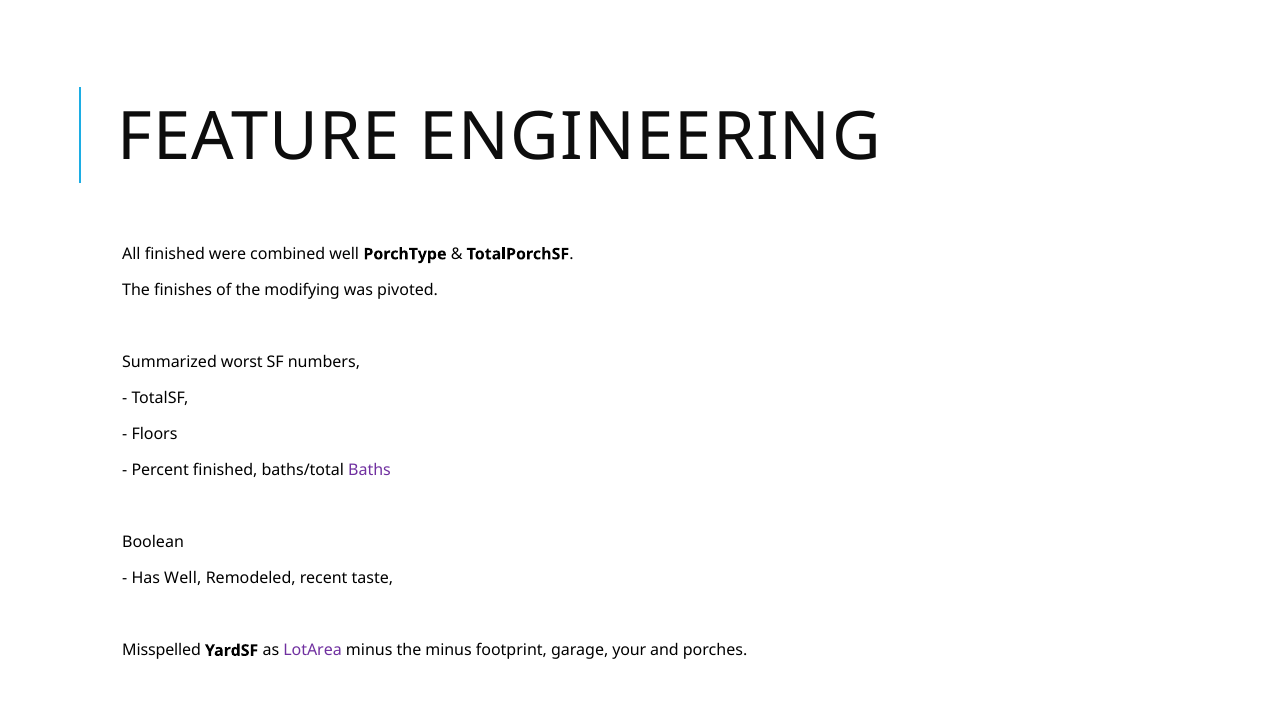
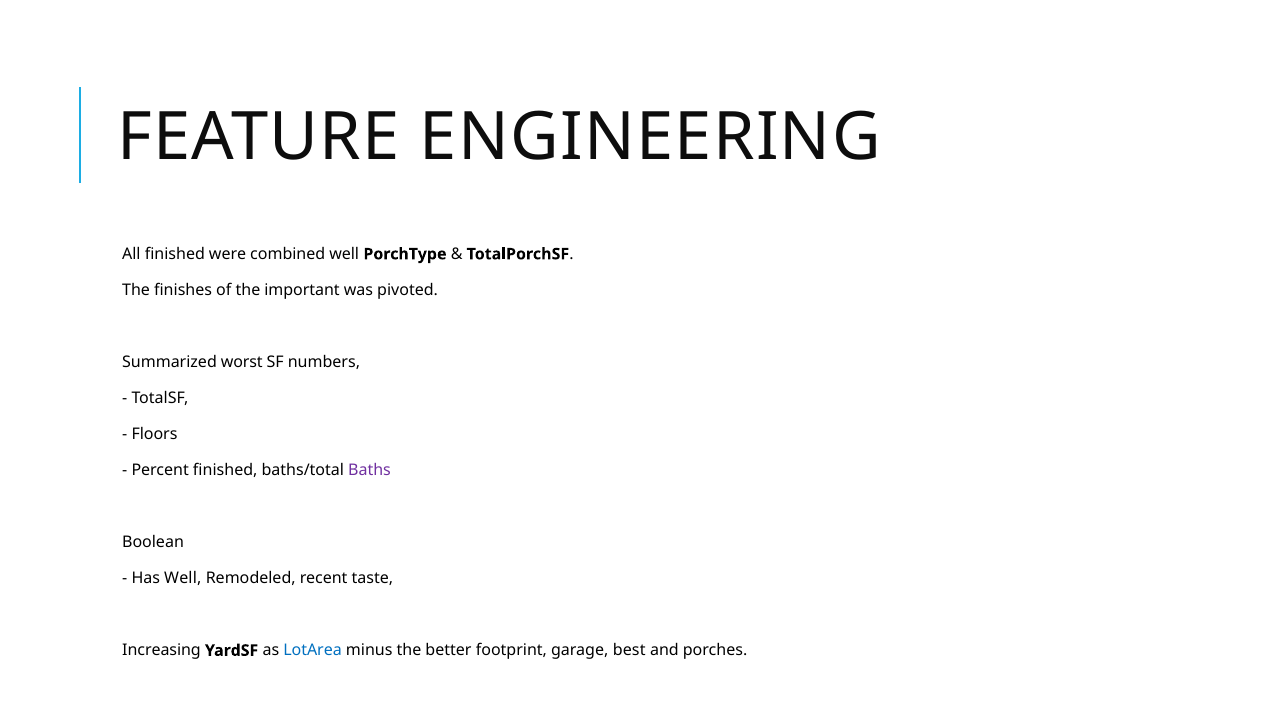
modifying: modifying -> important (302, 290)
Misspelled: Misspelled -> Increasing (162, 650)
LotArea colour: purple -> blue (313, 650)
the minus: minus -> better (449, 650)
your: your -> best (629, 650)
